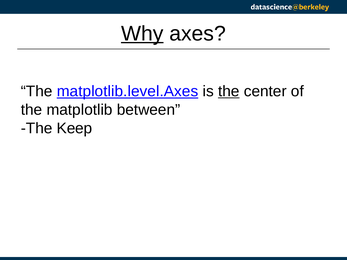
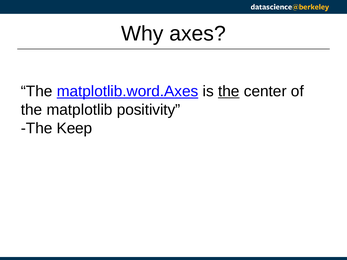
Why underline: present -> none (142, 34)
matplotlib.level.Axes: matplotlib.level.Axes -> matplotlib.word.Axes (128, 91)
between: between -> positivity (149, 110)
